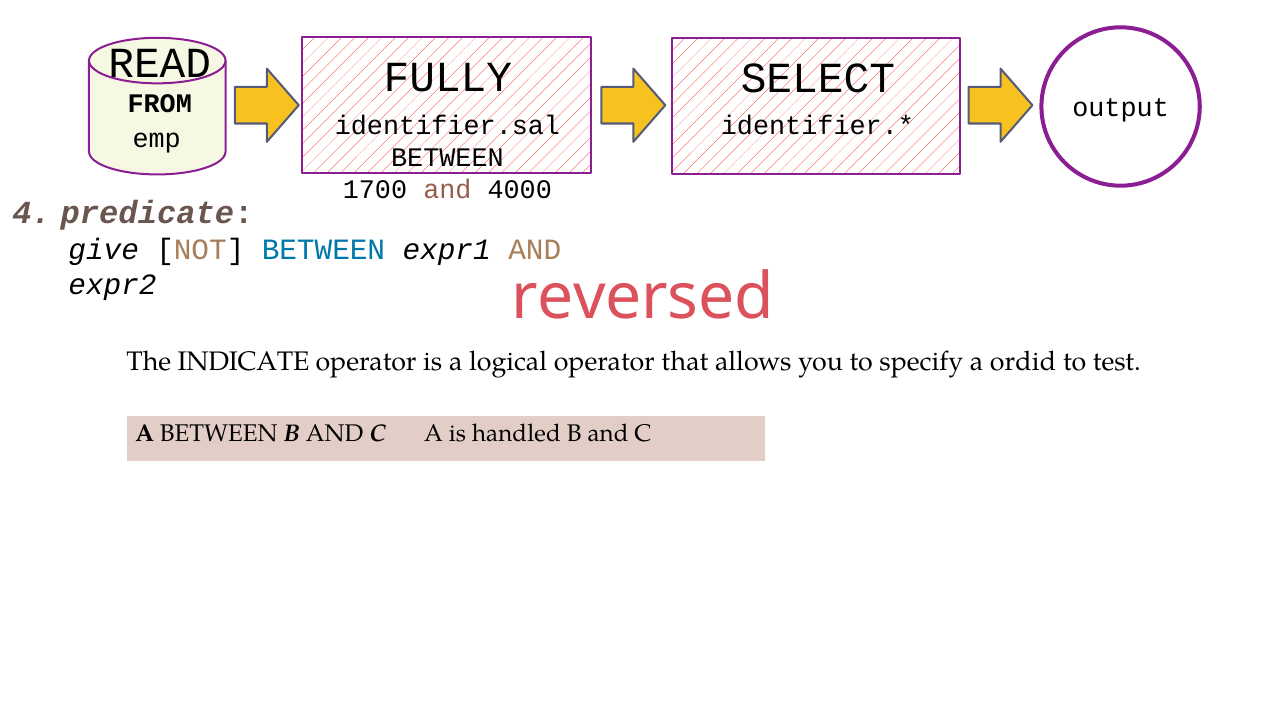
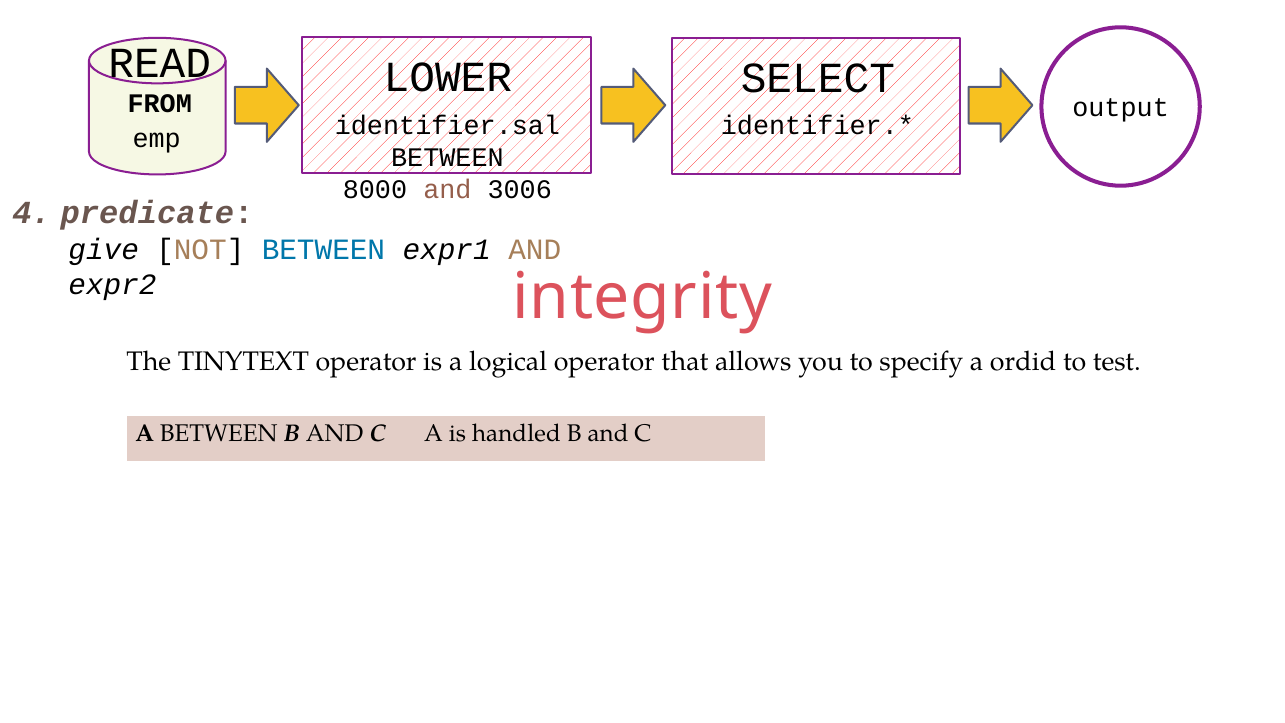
FULLY: FULLY -> LOWER (448, 77)
1700: 1700 -> 8000 (375, 189)
4000: 4000 -> 3006 (520, 189)
reversed: reversed -> integrity (642, 297)
INDICATE: INDICATE -> TINYTEXT (244, 361)
